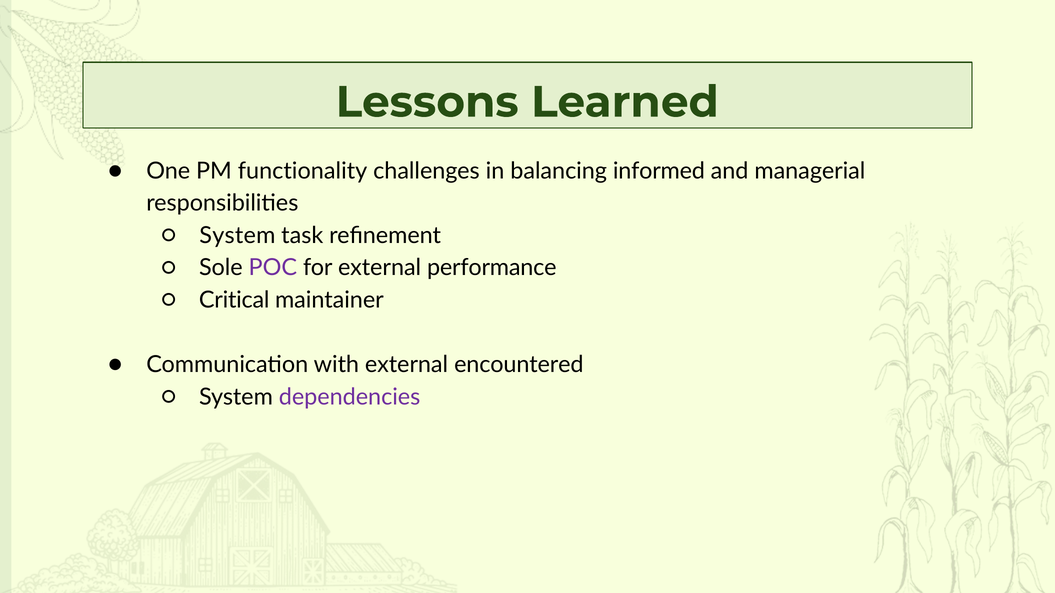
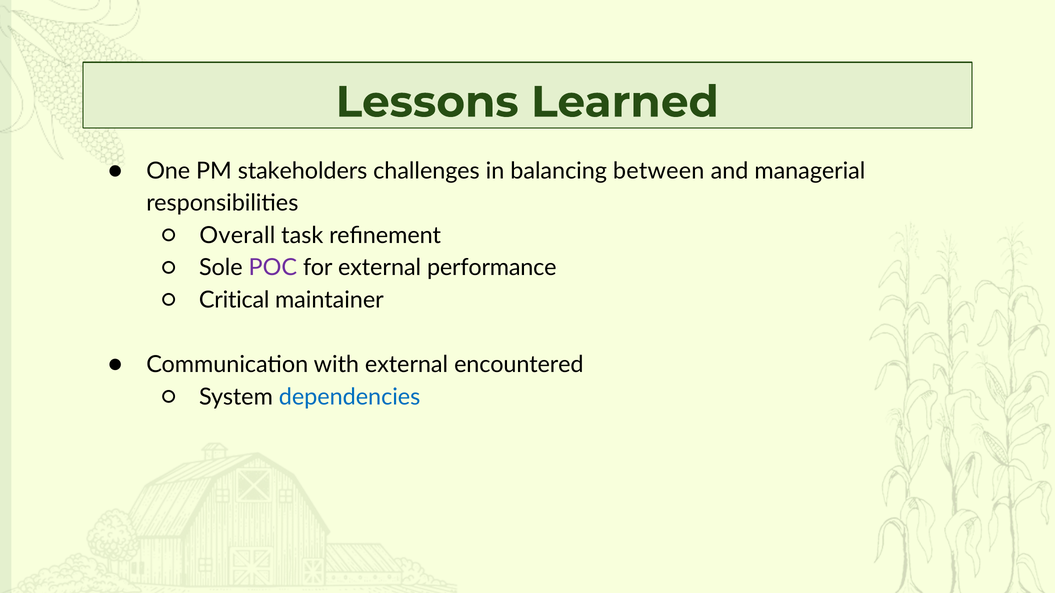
functionality: functionality -> stakeholders (303, 171)
informed: informed -> between (659, 171)
System: System -> Overall (237, 236)
dependencies colour: purple -> blue (350, 397)
